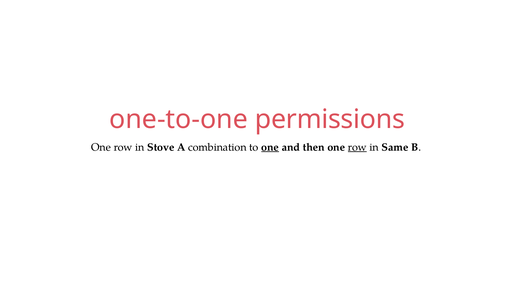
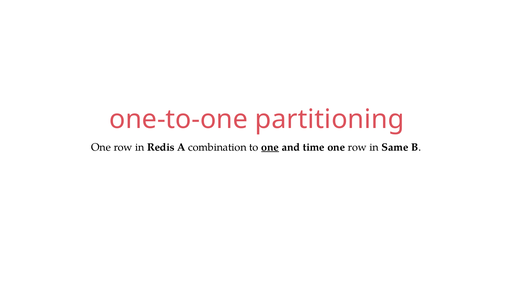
permissions: permissions -> partitioning (330, 119)
Stove: Stove -> Redis (161, 147)
then: then -> time (314, 147)
row underline: present -> none (357, 147)
